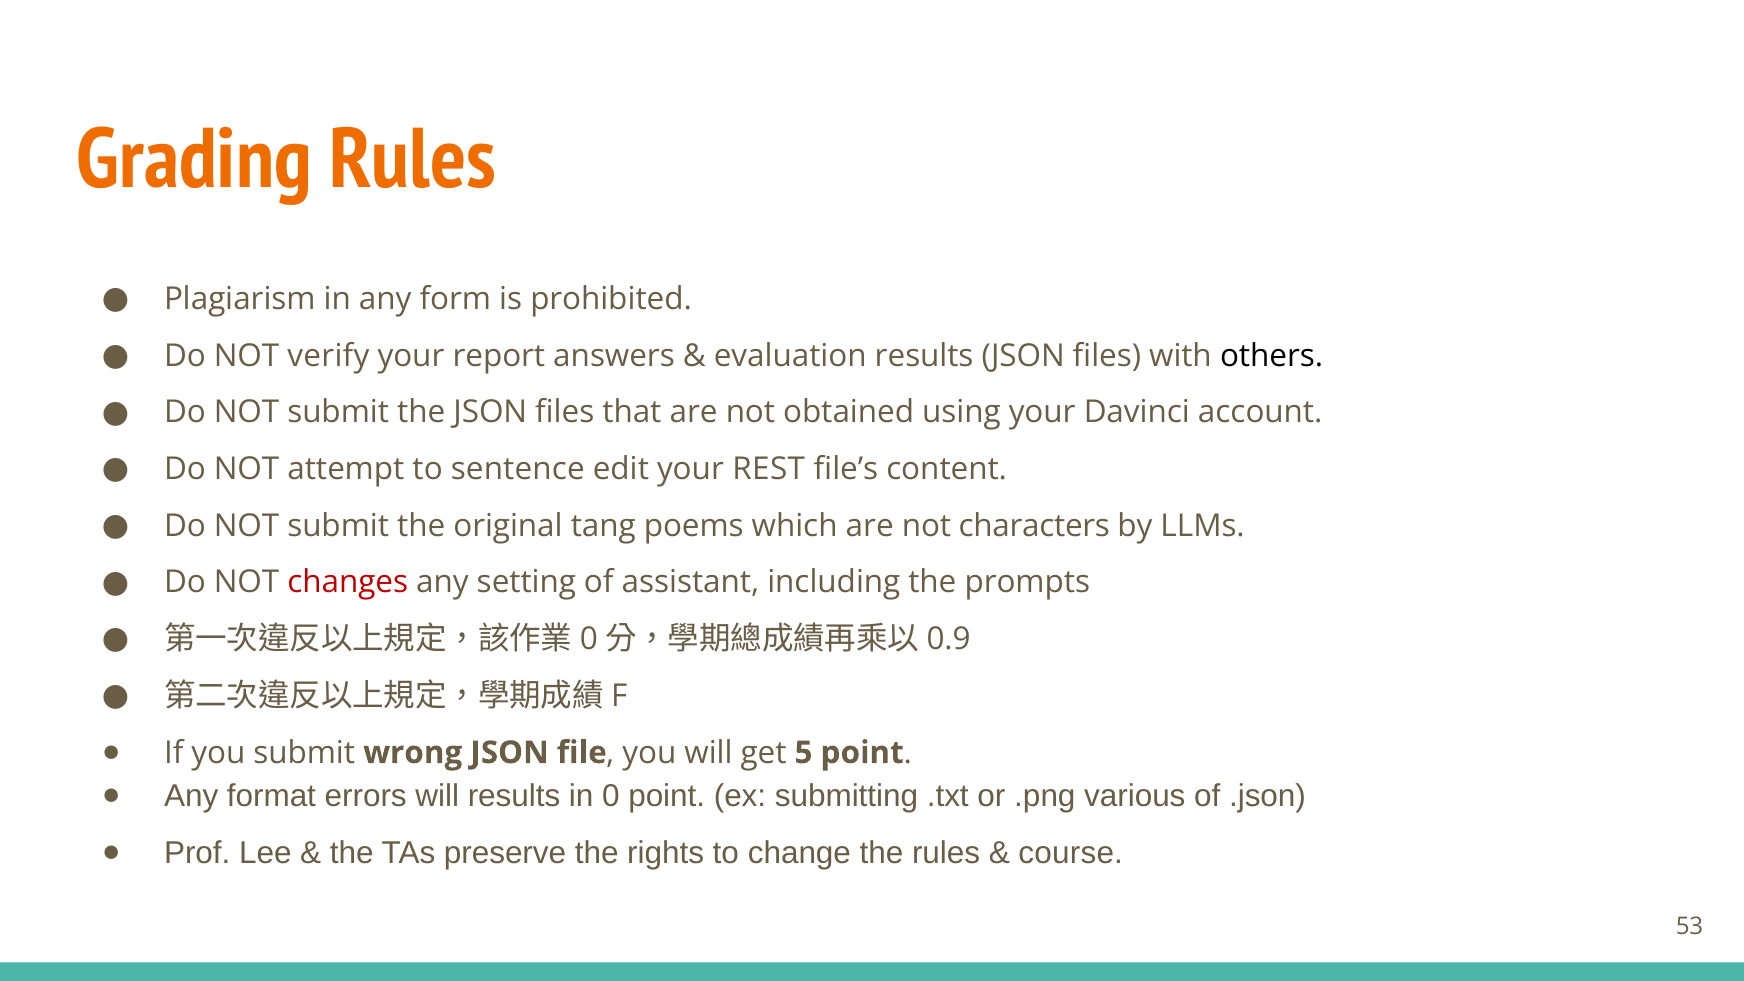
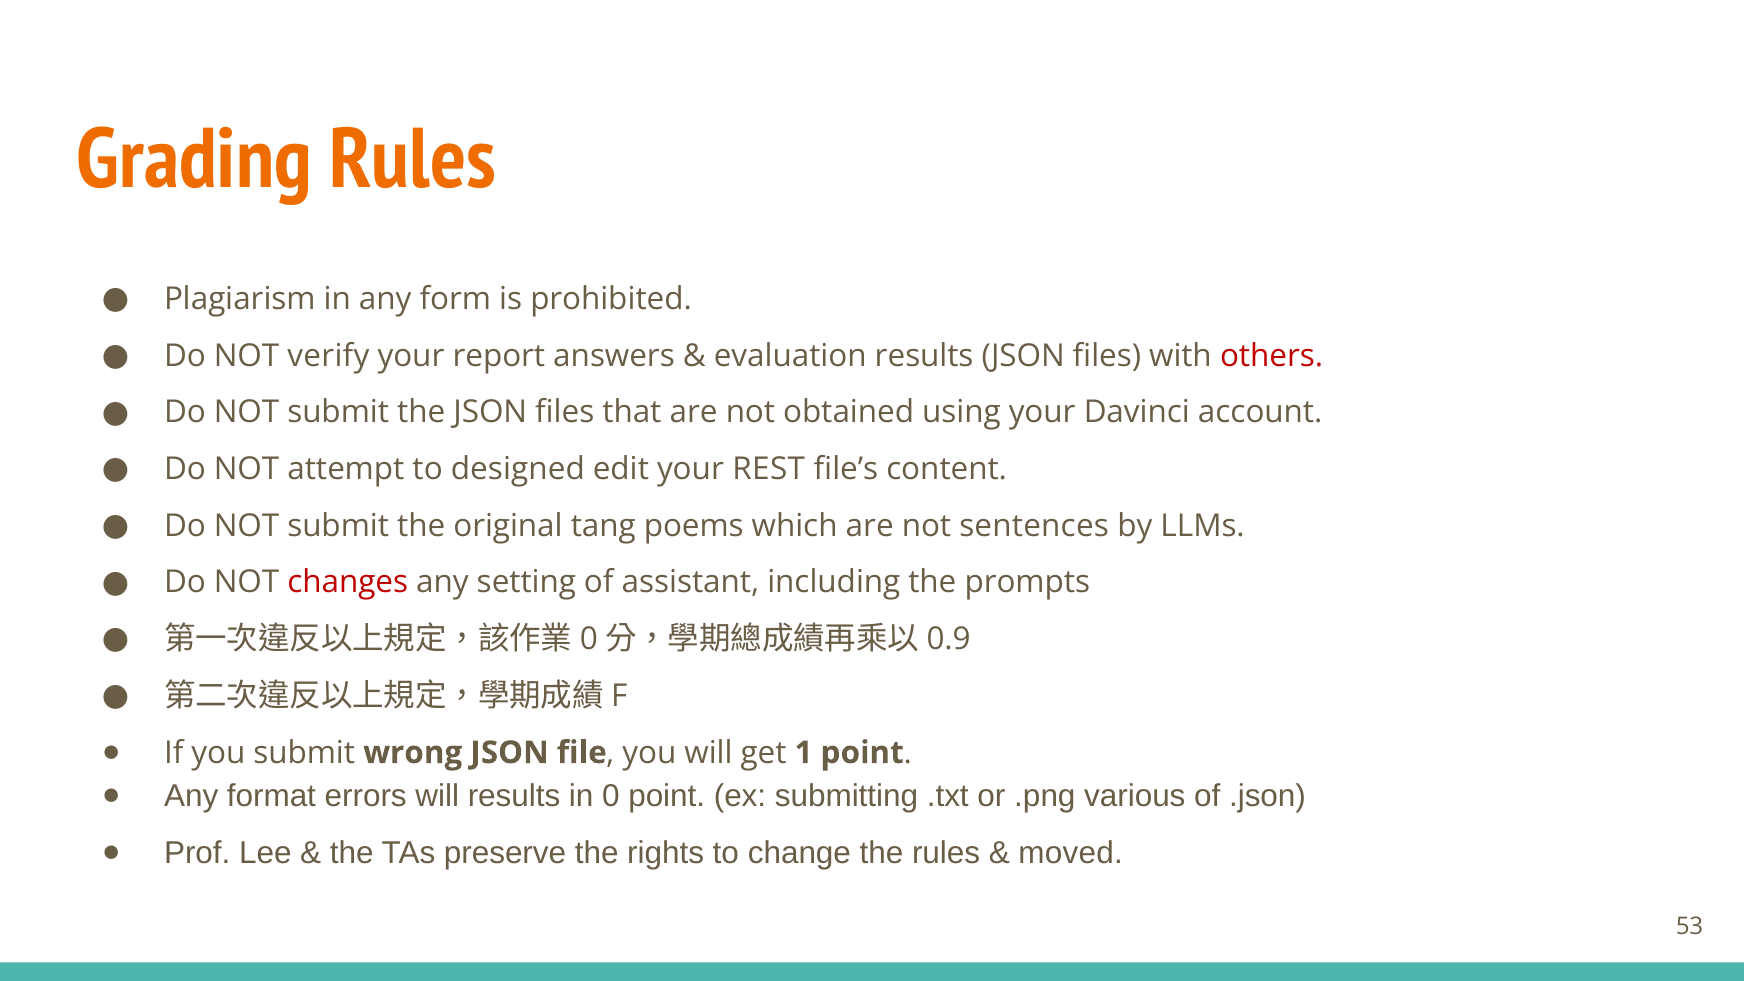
others colour: black -> red (1272, 356)
sentence: sentence -> designed (518, 469)
characters: characters -> sentences (1034, 526)
5: 5 -> 1 (804, 753)
course: course -> moved (1071, 853)
